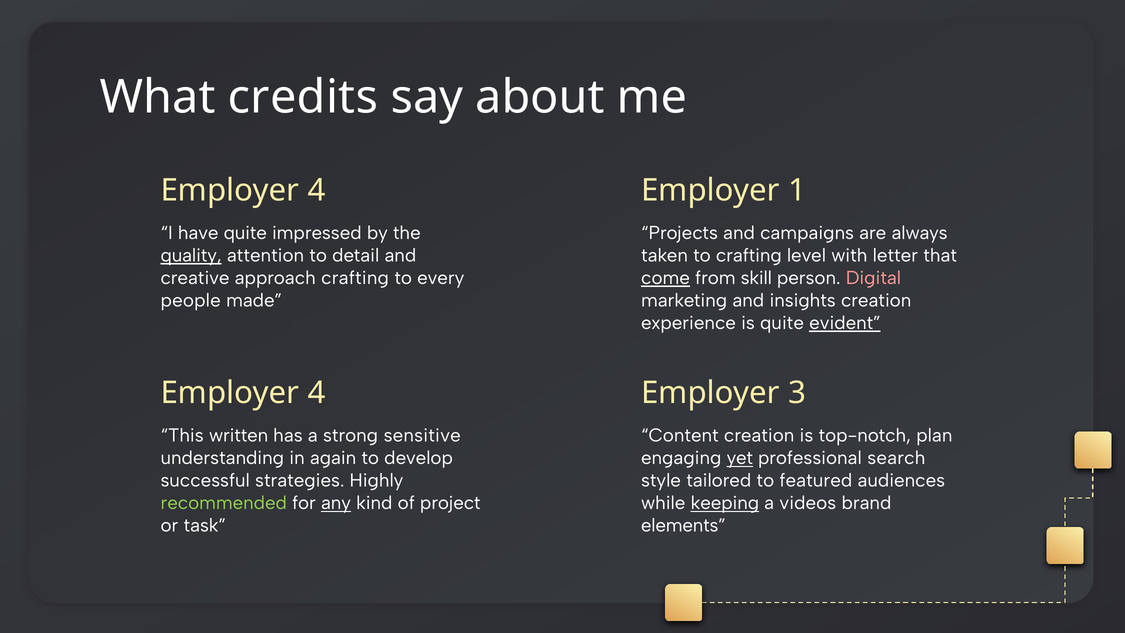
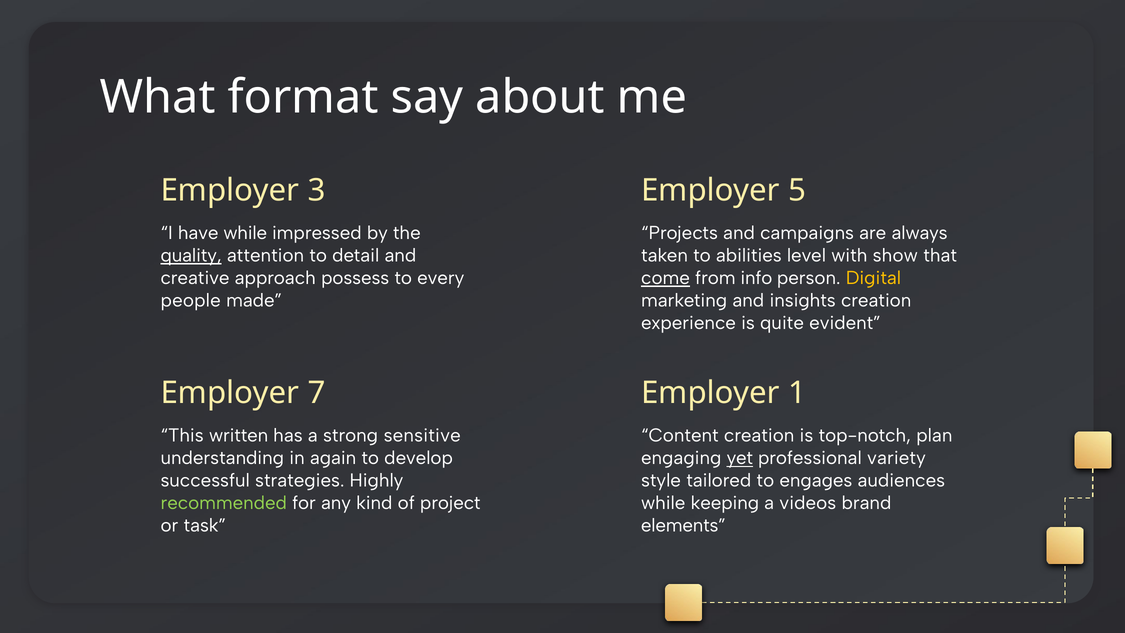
credits: credits -> format (303, 97)
4: 4 -> 3 (316, 190)
1: 1 -> 5 (797, 190)
have quite: quite -> while (245, 233)
to crafting: crafting -> abilities (749, 256)
letter: letter -> show (895, 256)
approach crafting: crafting -> possess (355, 278)
skill: skill -> info (756, 278)
Digital colour: pink -> yellow (873, 278)
evident underline: present -> none (845, 323)
4: 4 -> 7 (316, 393)
3: 3 -> 1 (797, 393)
search: search -> variety (896, 458)
featured: featured -> engages (816, 481)
any underline: present -> none (336, 503)
keeping underline: present -> none (725, 503)
